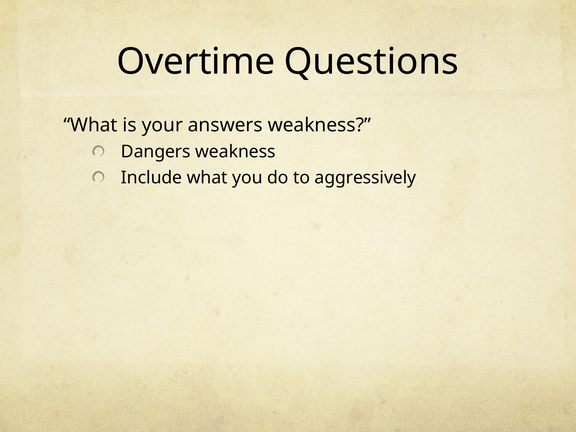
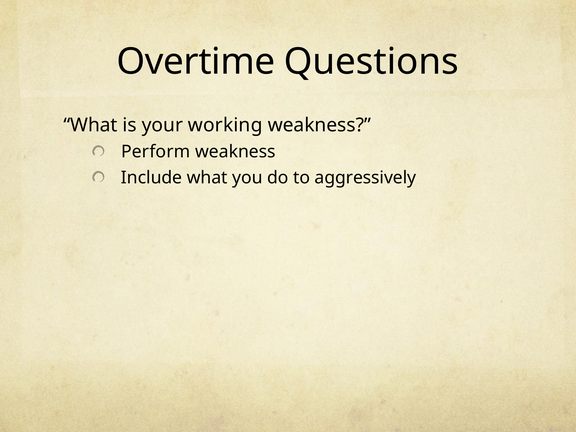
answers: answers -> working (225, 125)
Dangers: Dangers -> Perform (156, 152)
